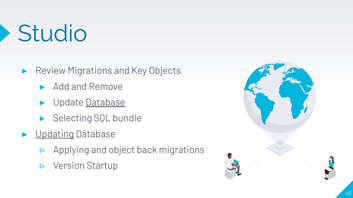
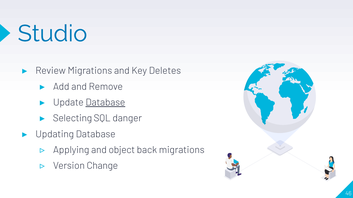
Objects: Objects -> Deletes (165, 71)
bundle: bundle -> danger (127, 119)
Updating underline: present -> none (55, 134)
Startup: Startup -> Change (102, 166)
